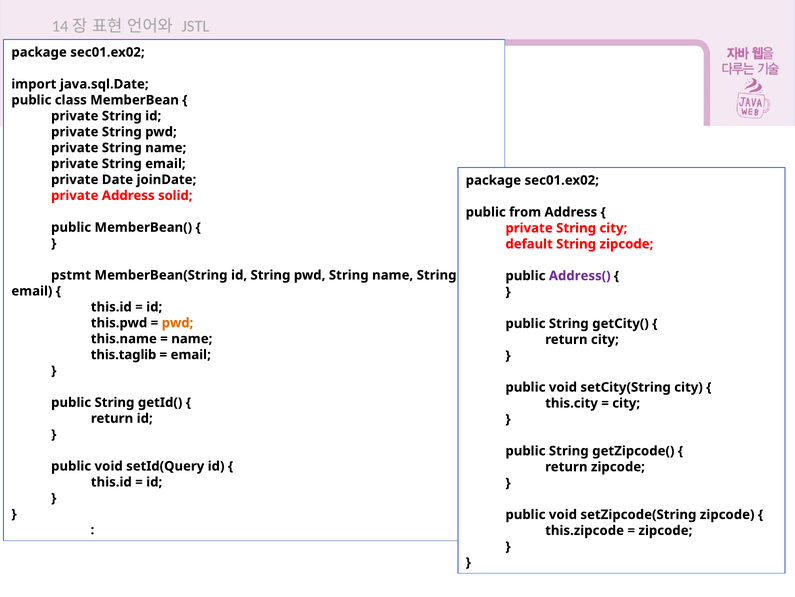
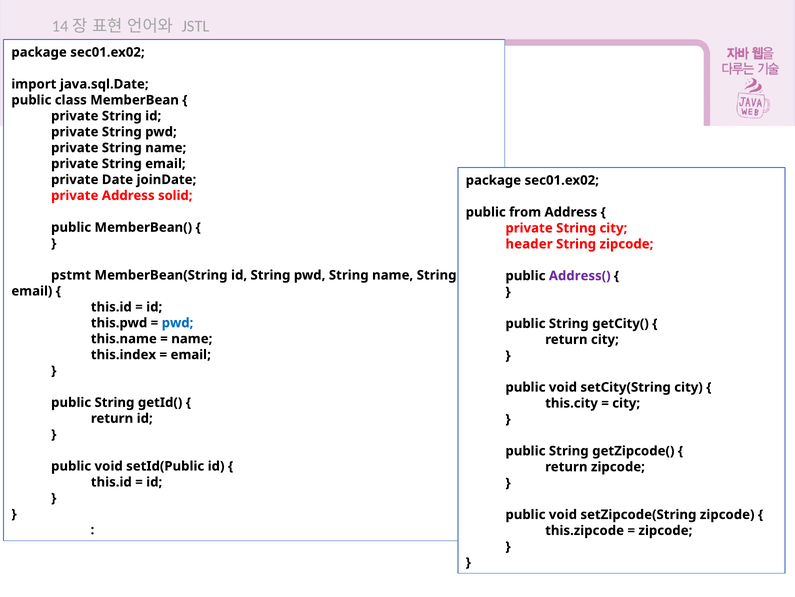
default: default -> header (529, 244)
pwd colour: orange -> blue (178, 323)
this.taglib: this.taglib -> this.index (123, 354)
setId(Query: setId(Query -> setId(Public (165, 466)
